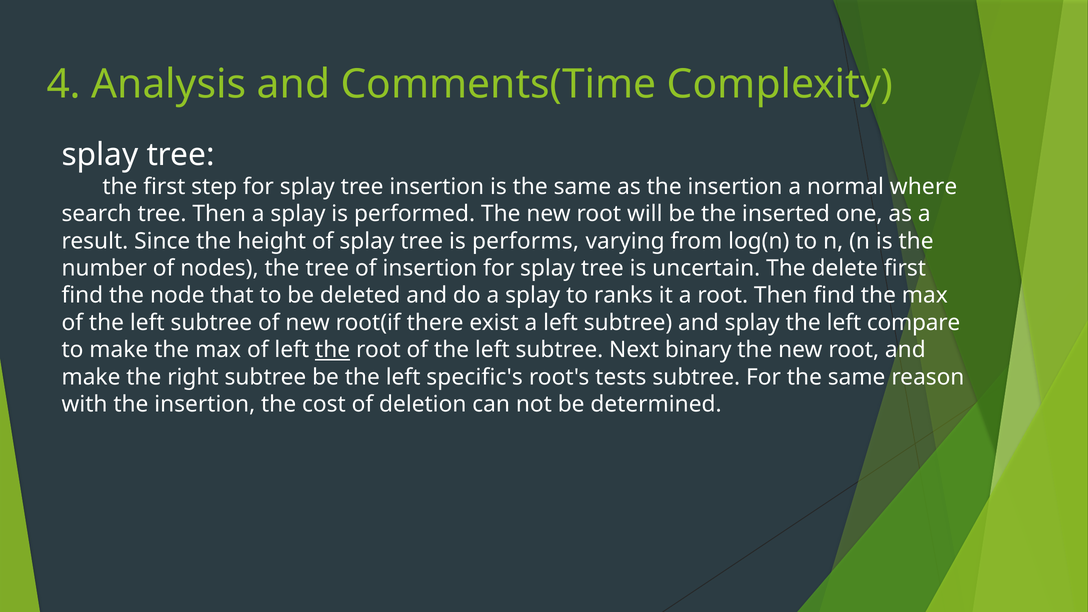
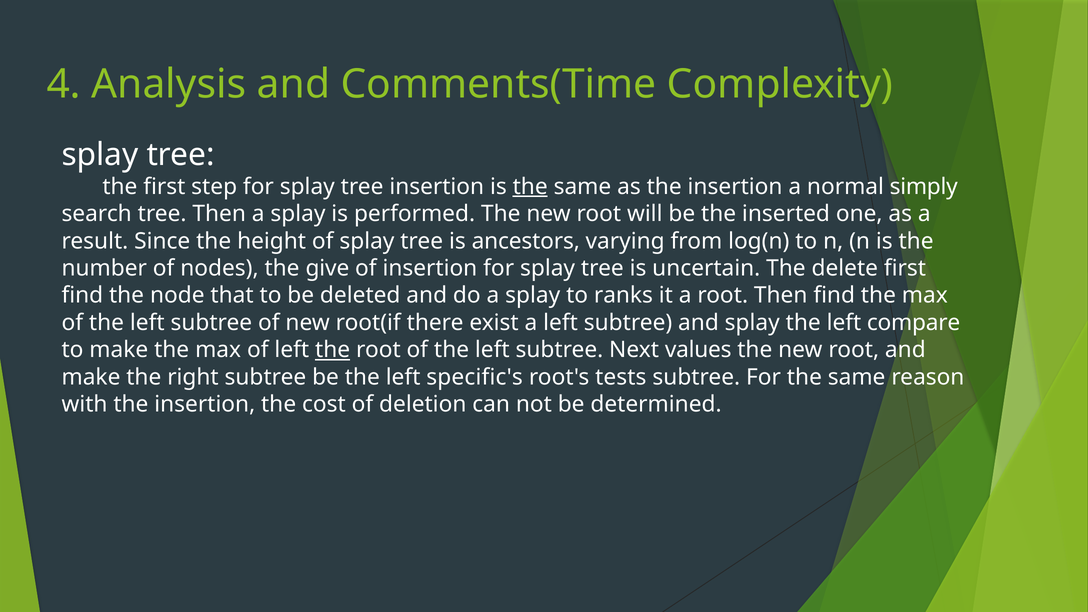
the underline: none -> present (530, 187)
where: where -> simply (924, 187)
performs: performs -> ancestors (526, 241)
the tree: tree -> give (327, 268)
binary: binary -> values (698, 350)
